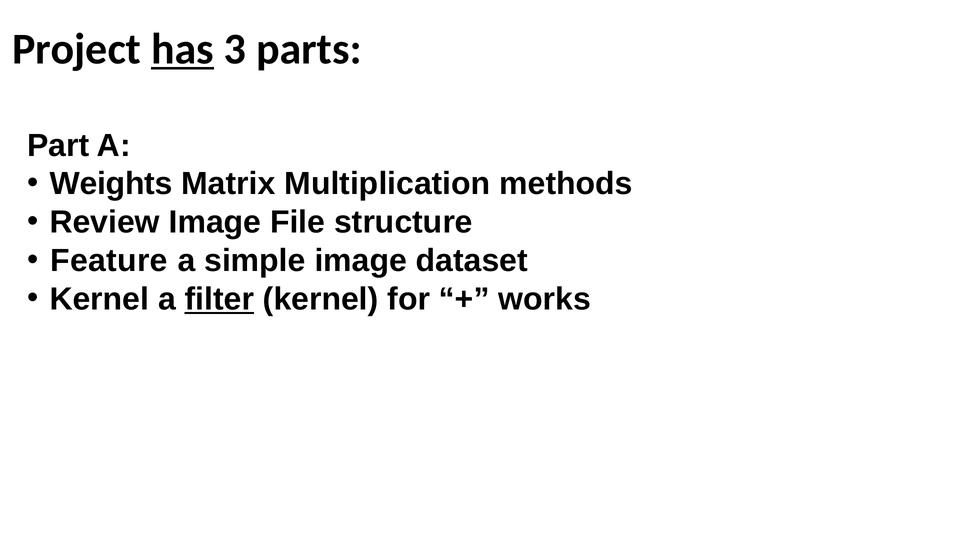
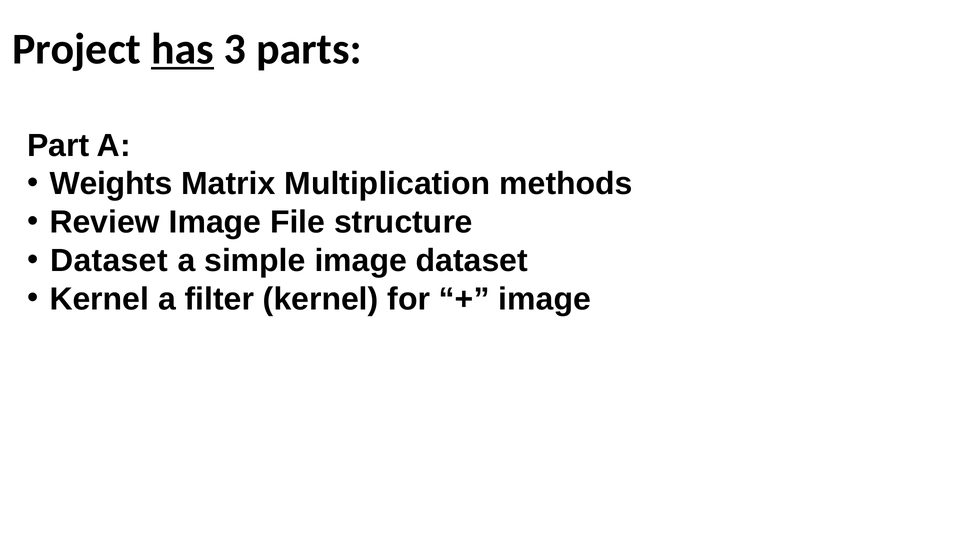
Feature: Feature -> Dataset (109, 261)
filter underline: present -> none (219, 299)
works: works -> image (545, 299)
